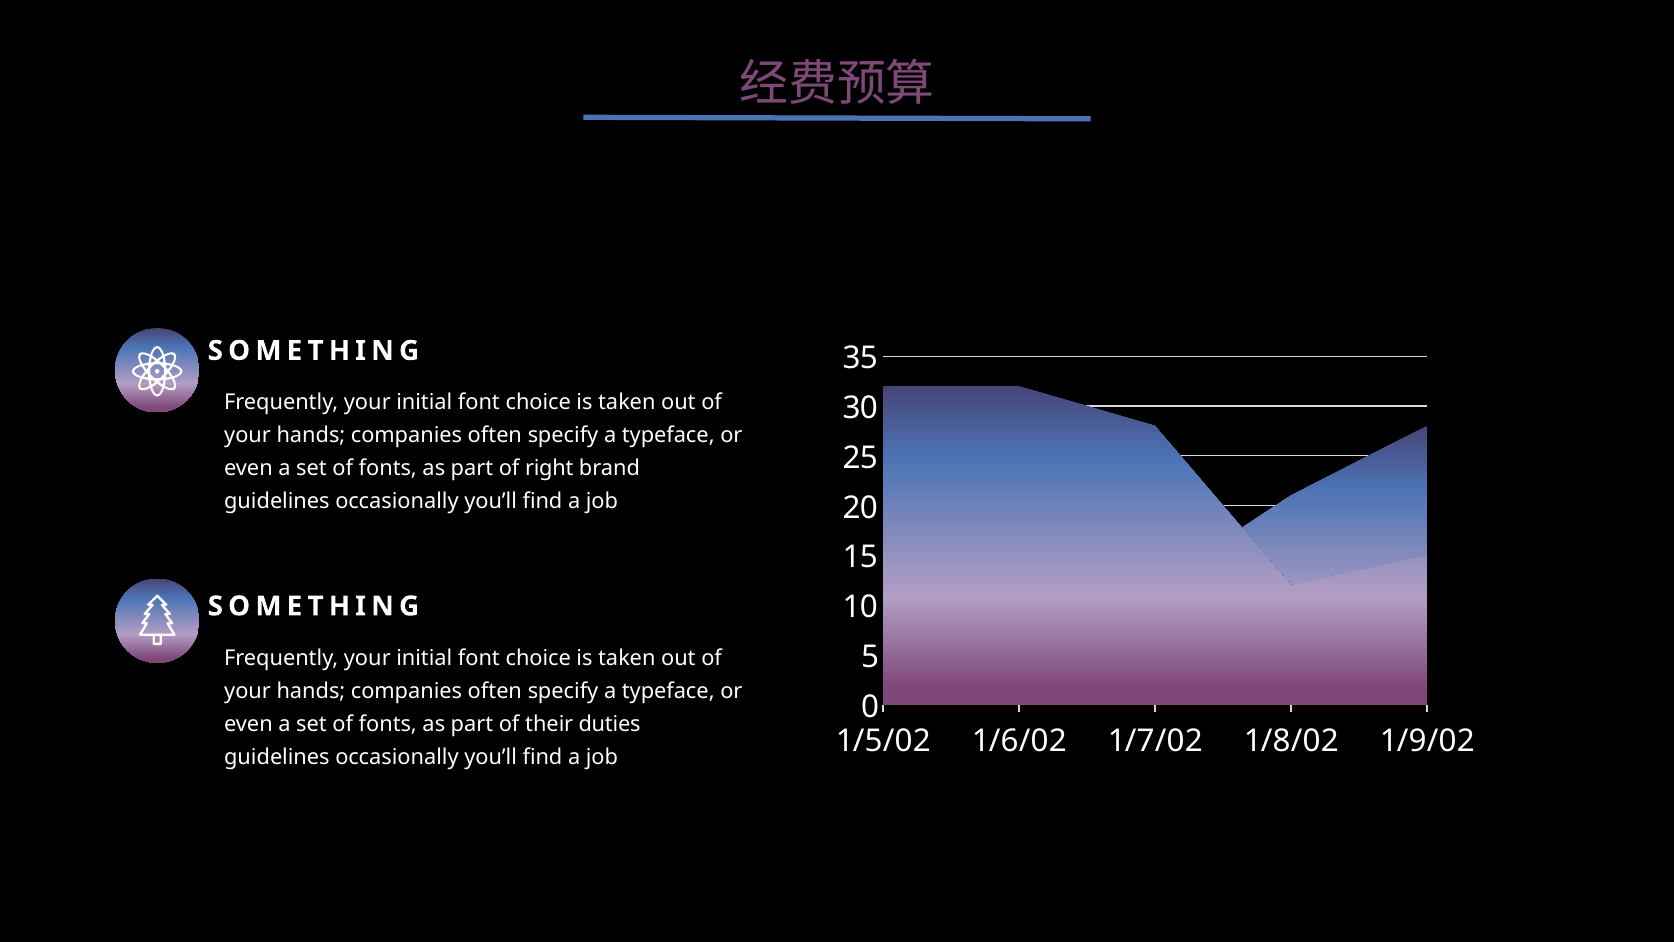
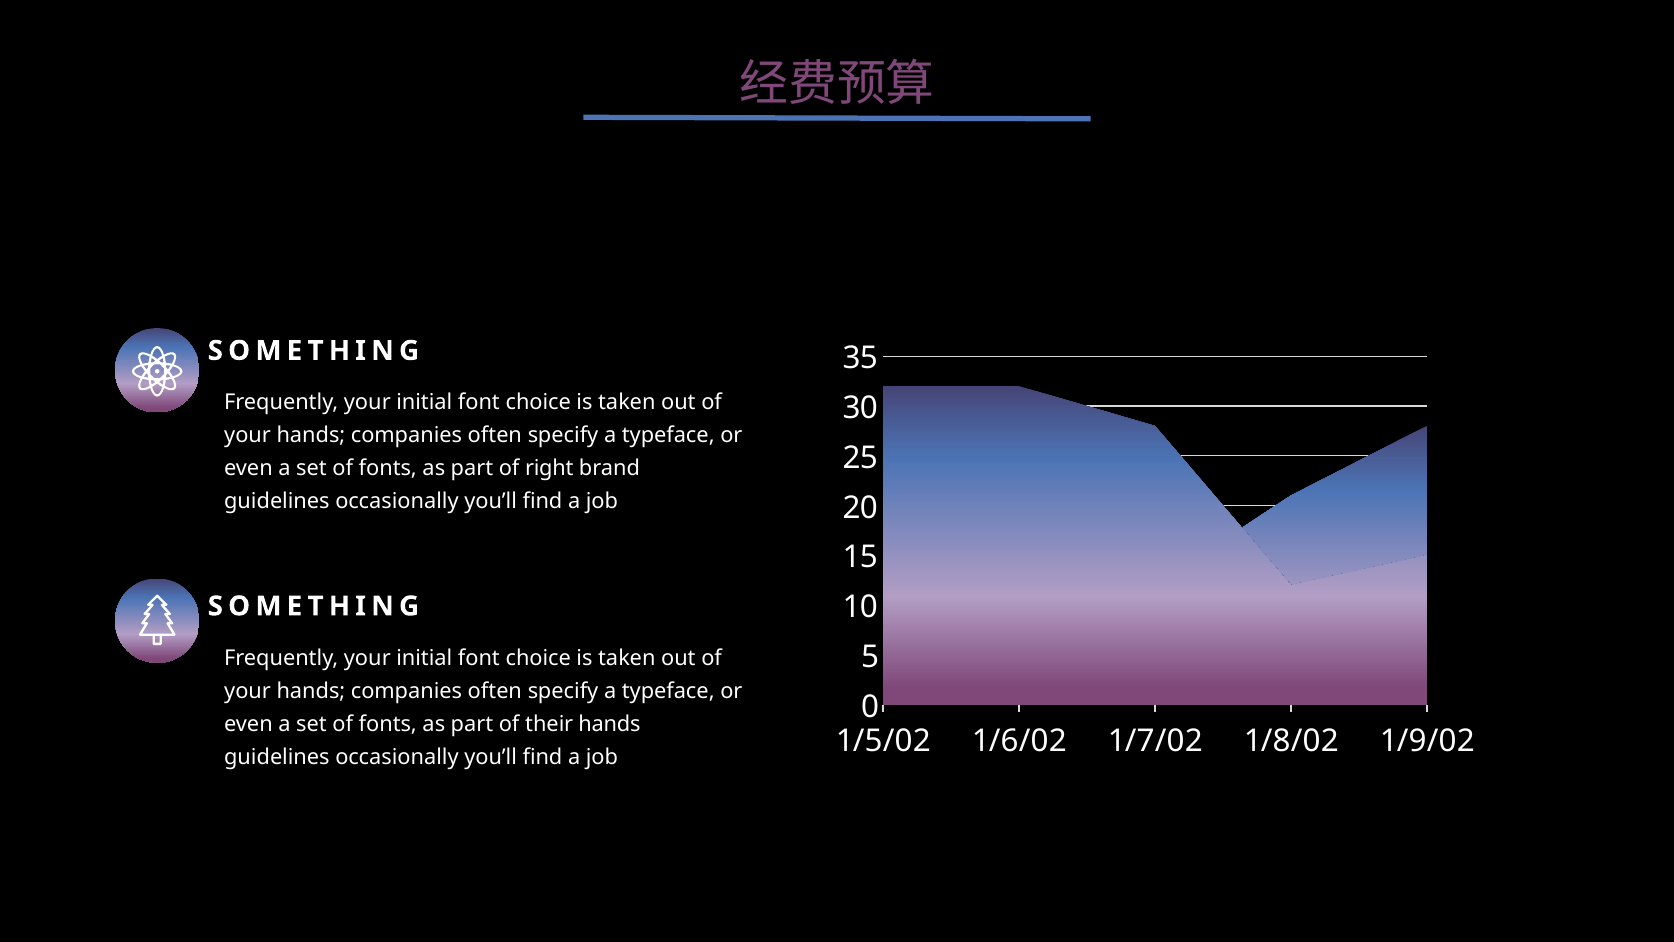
their duties: duties -> hands (610, 724)
